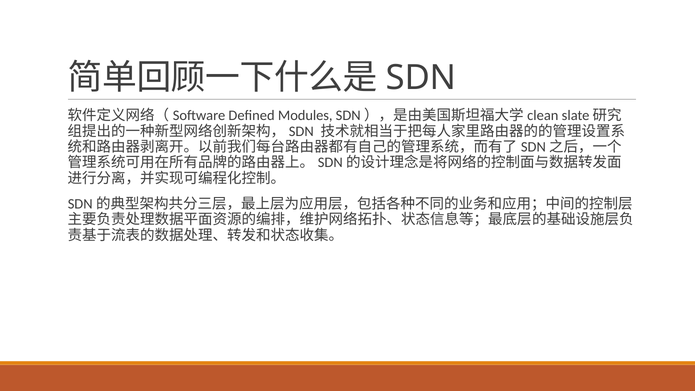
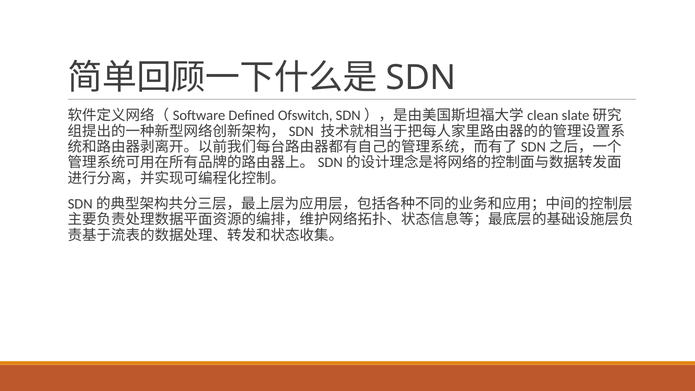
Modules: Modules -> Ofswitch (305, 116)
